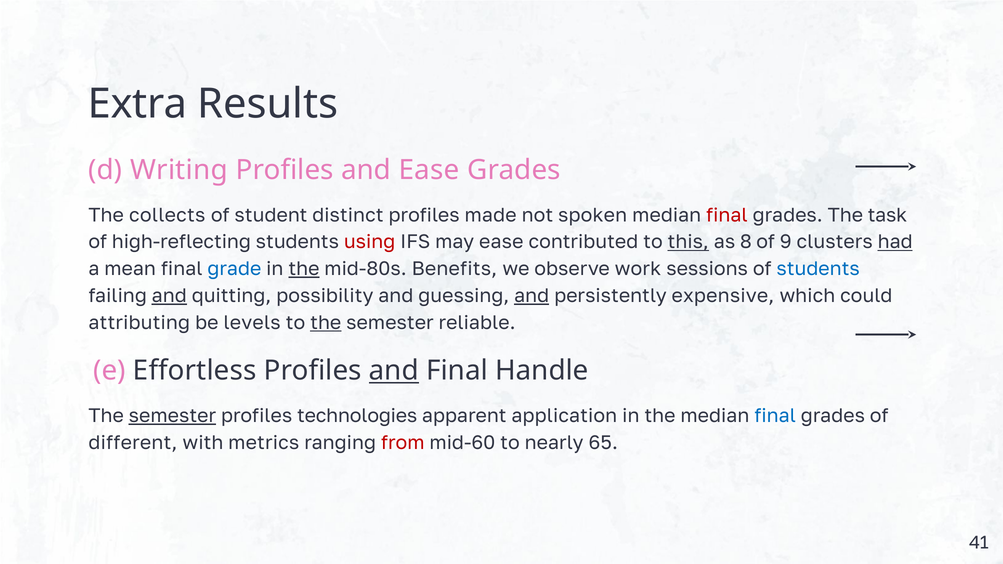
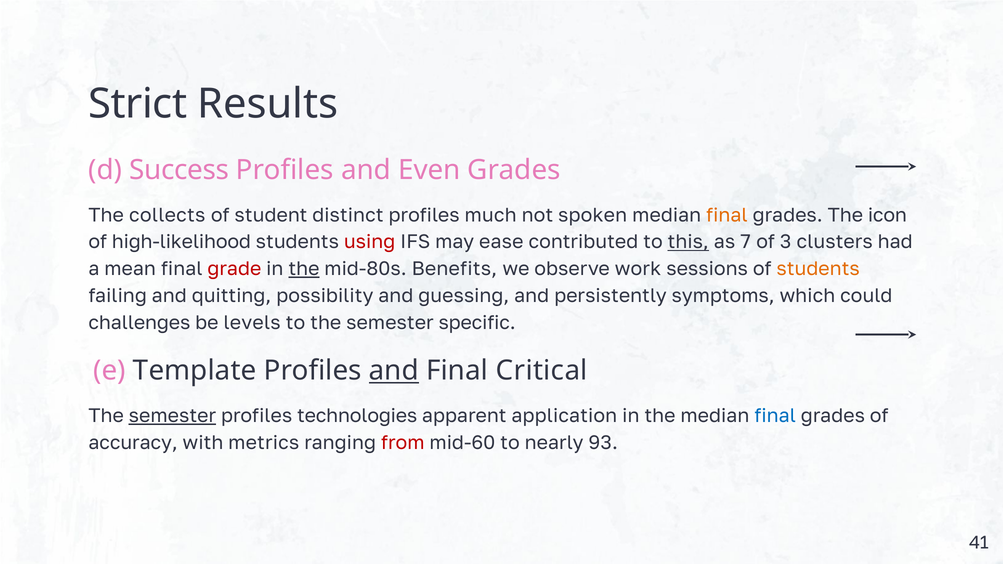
Extra: Extra -> Strict (138, 104)
Writing: Writing -> Success (179, 170)
and Ease: Ease -> Even (429, 170)
made: made -> much (491, 215)
final colour: red -> orange (727, 215)
task: task -> icon (887, 215)
high-reflecting: high-reflecting -> high-likelihood (181, 242)
8: 8 -> 7 (746, 242)
9: 9 -> 3 (786, 242)
had underline: present -> none (895, 242)
grade colour: blue -> red (234, 269)
students colour: blue -> orange (818, 269)
and underline: present -> none (169, 296)
and underline: present -> none (532, 296)
expensive: expensive -> symptoms (723, 296)
attributing: attributing -> challenges (139, 323)
the underline: present -> none (326, 323)
reliable: reliable -> specific (477, 323)
Effortless: Effortless -> Template (195, 371)
Handle: Handle -> Critical (542, 371)
different: different -> accuracy (133, 443)
65: 65 -> 93 (603, 443)
